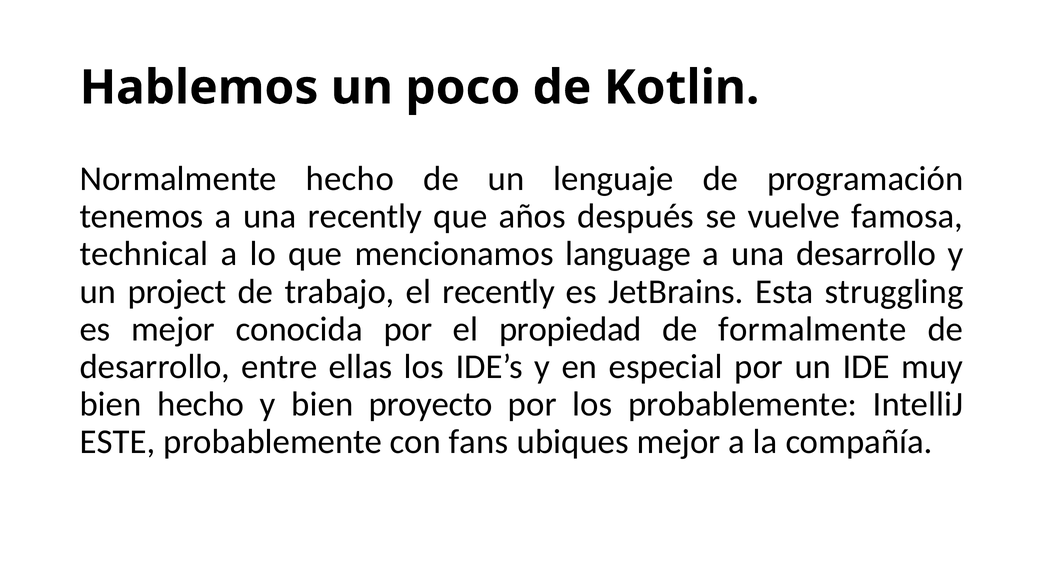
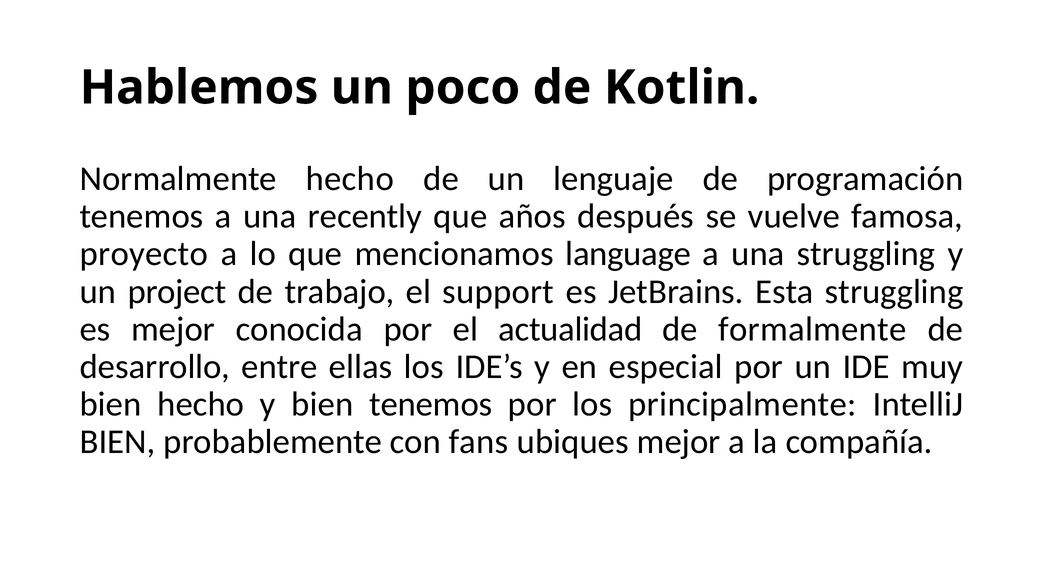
technical: technical -> proyecto (144, 254)
una desarrollo: desarrollo -> struggling (866, 254)
el recently: recently -> support (498, 292)
propiedad: propiedad -> actualidad (570, 329)
bien proyecto: proyecto -> tenemos (431, 404)
los probablemente: probablemente -> principalmente (742, 404)
ESTE: ESTE -> BIEN (118, 442)
